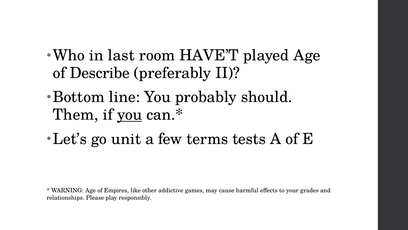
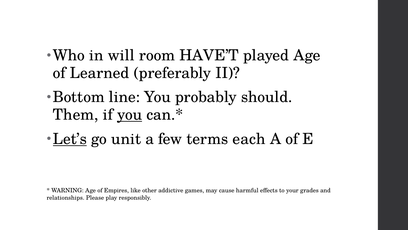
last: last -> will (121, 55)
Describe: Describe -> Learned (100, 73)
Let’s underline: none -> present (70, 139)
tests: tests -> each (249, 139)
